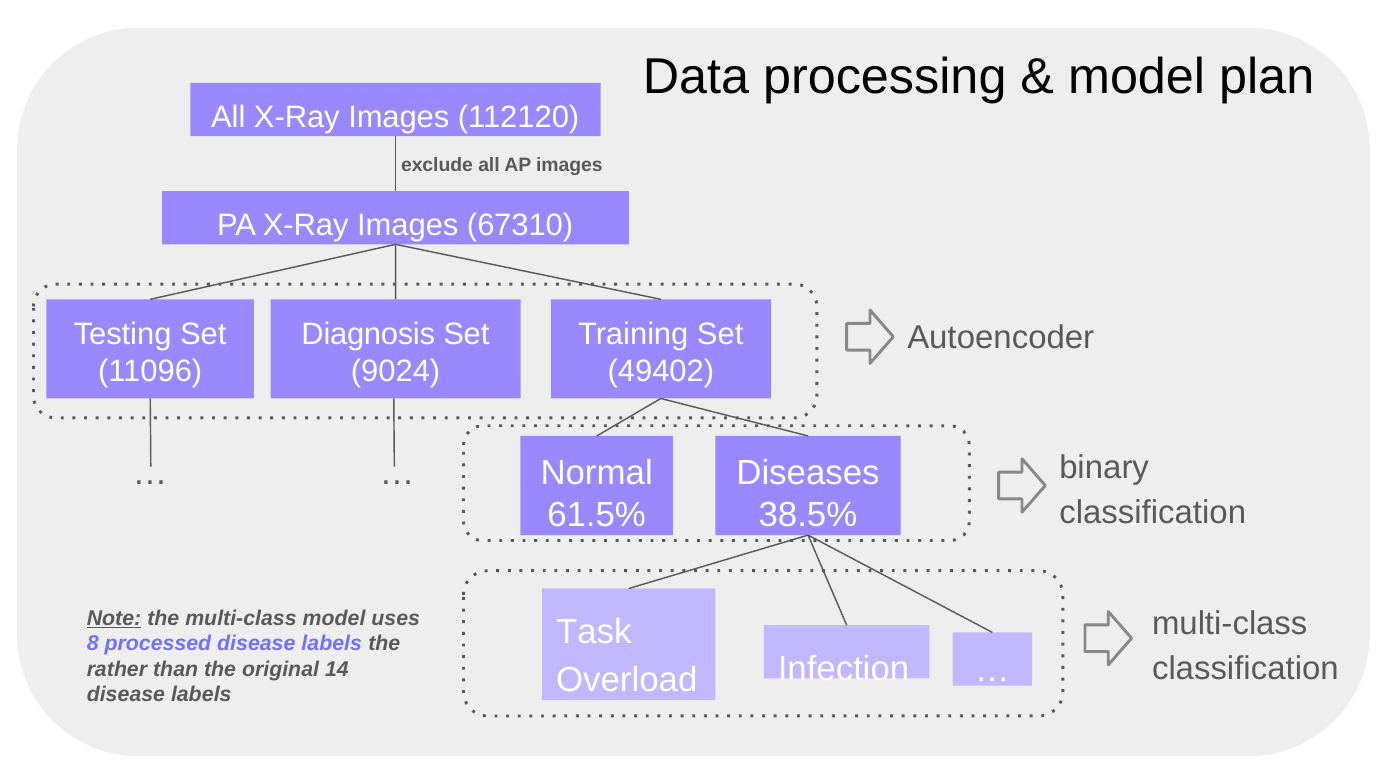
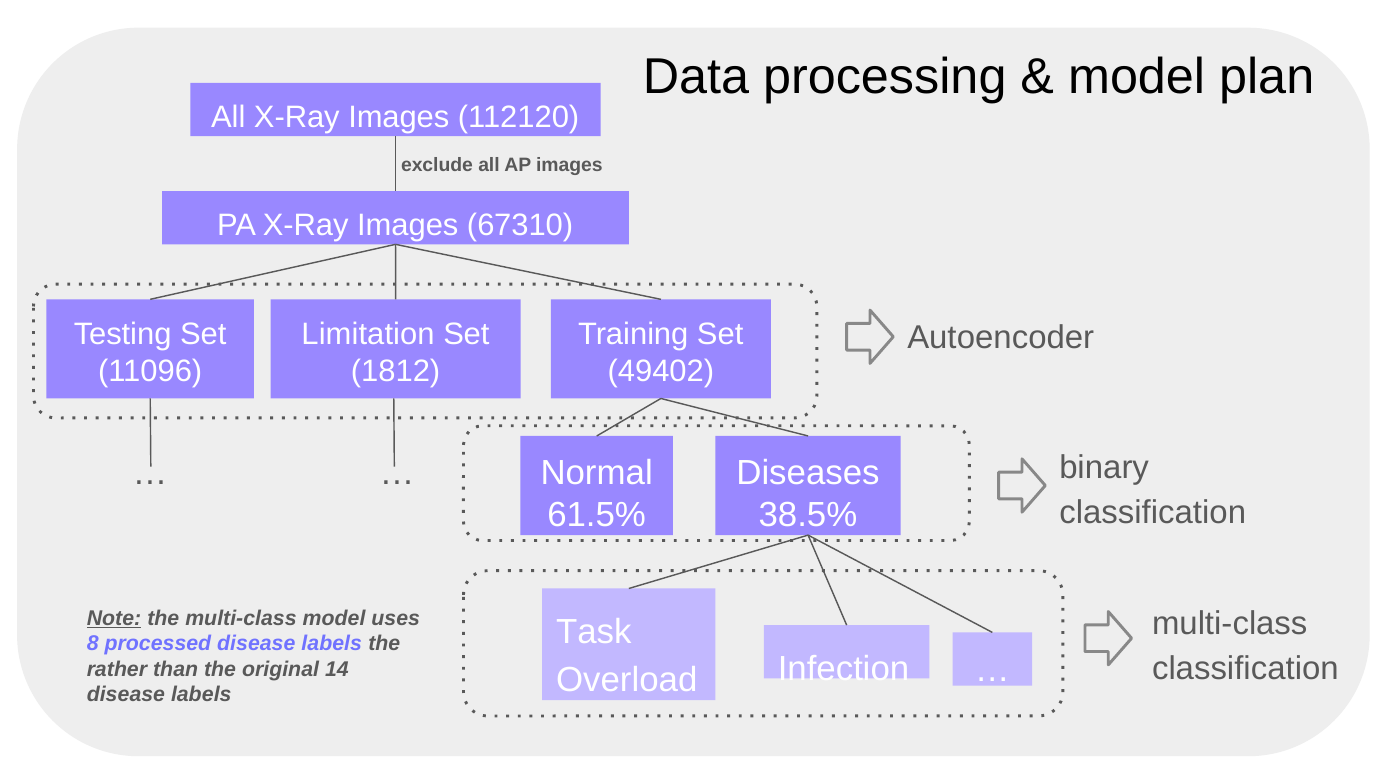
Diagnosis: Diagnosis -> Limitation (368, 334)
9024: 9024 -> 1812 (396, 371)
